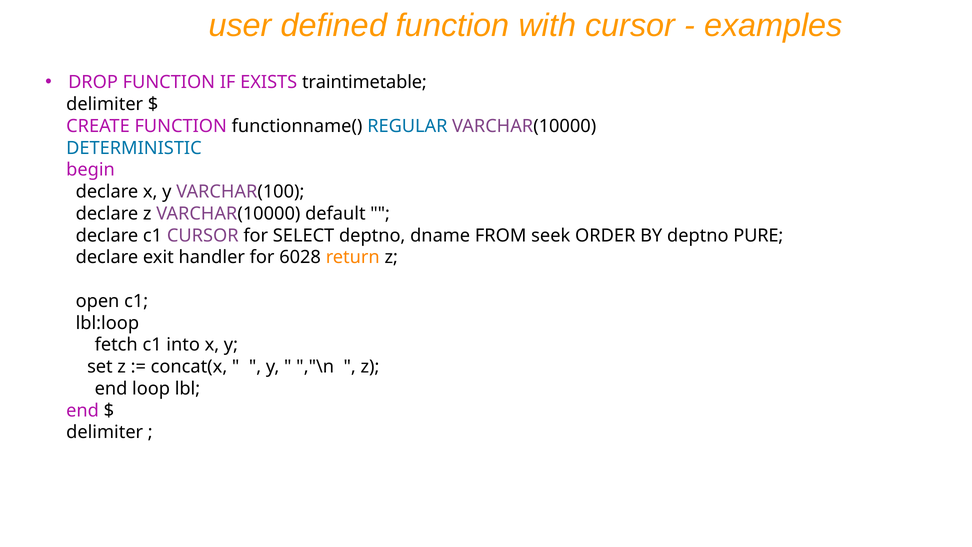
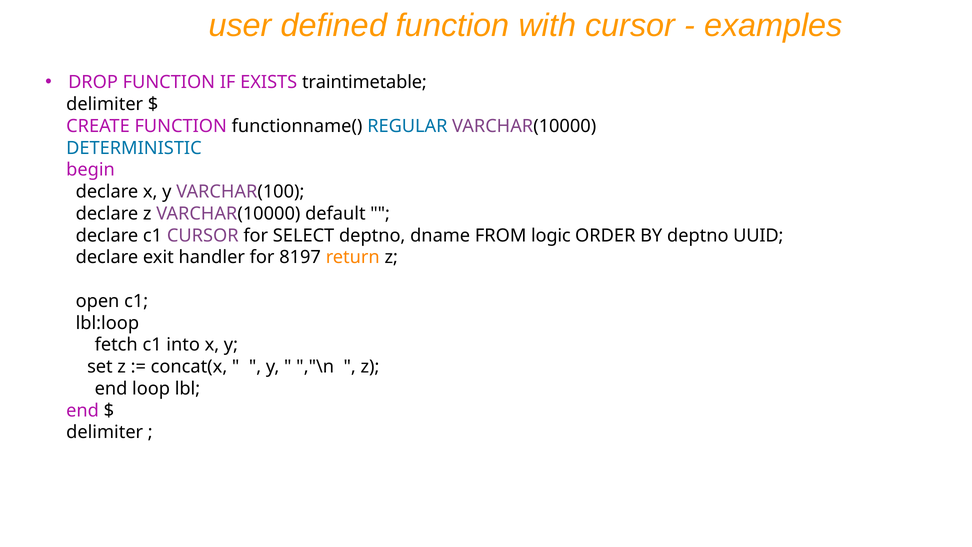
seek: seek -> logic (551, 235)
PURE: PURE -> UUID (758, 235)
6028: 6028 -> 8197 (300, 257)
